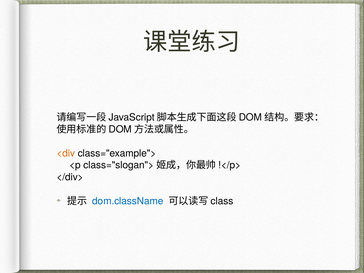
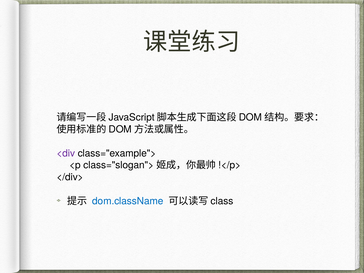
<div colour: orange -> purple (66, 153)
